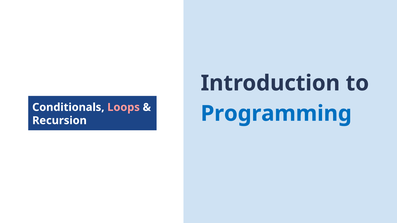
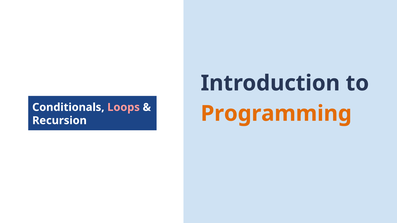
Programming colour: blue -> orange (276, 114)
